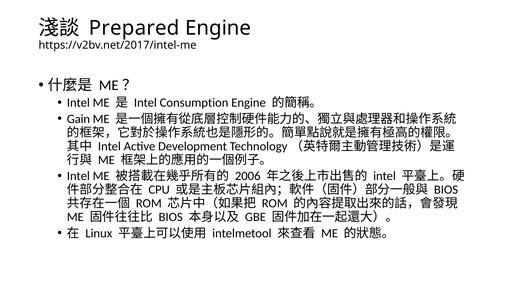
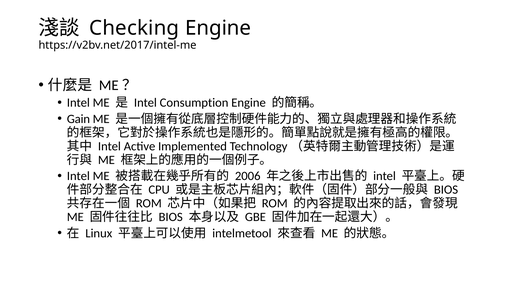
Prepared: Prepared -> Checking (134, 28)
Development: Development -> Implemented (192, 146)
